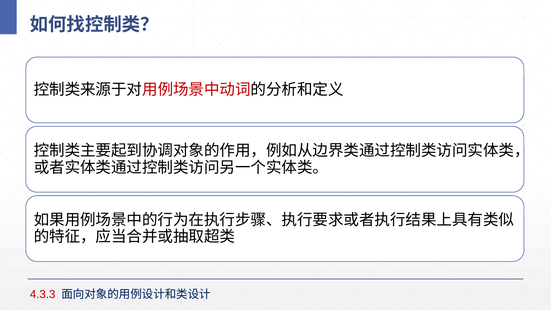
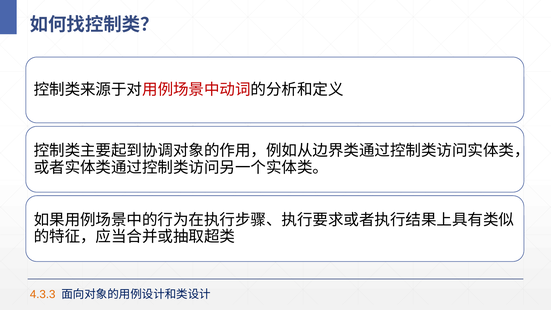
4.3.3 colour: red -> orange (43, 294)
